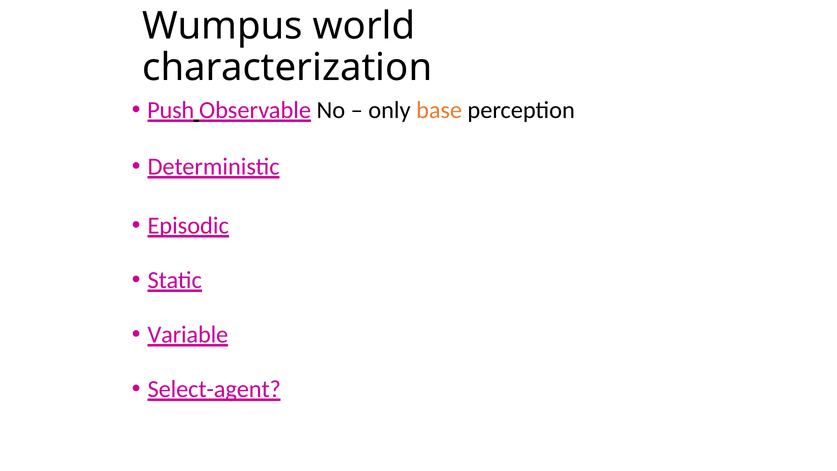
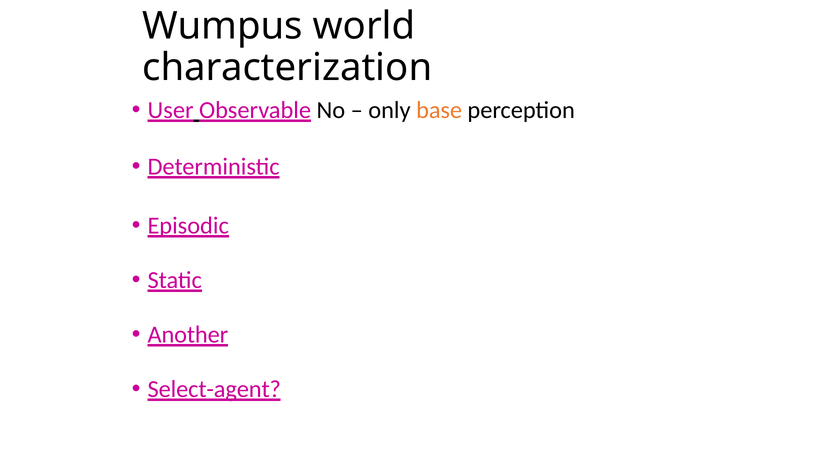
Push: Push -> User (171, 110)
Variable: Variable -> Another (188, 335)
